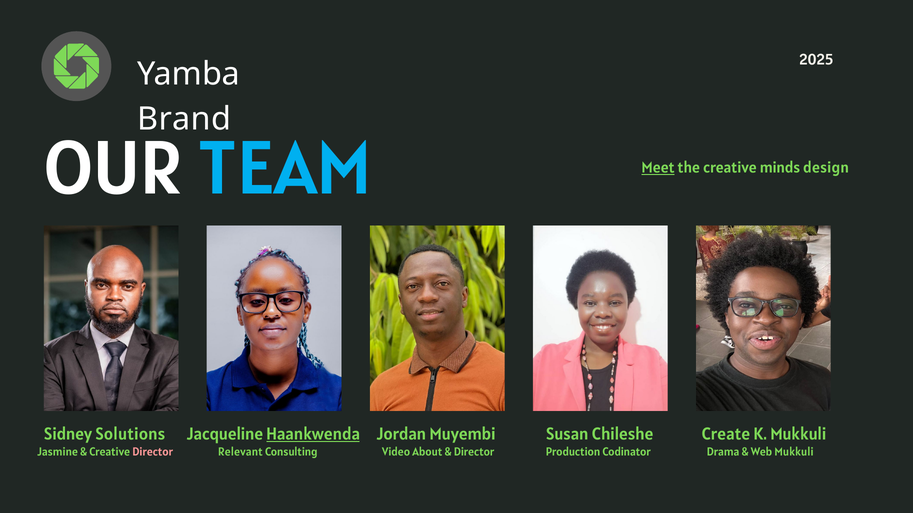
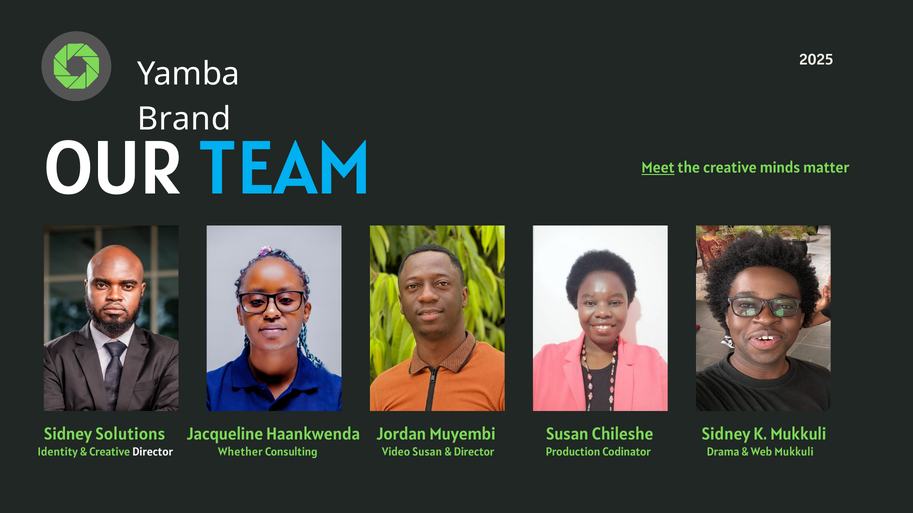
design: design -> matter (826, 168)
Haankwenda underline: present -> none (313, 434)
Muyembi Create: Create -> Sidney (726, 434)
Jasmine: Jasmine -> Identity (58, 453)
Director colour: pink -> white (153, 453)
Relevant: Relevant -> Whether (240, 453)
Video About: About -> Susan (427, 453)
